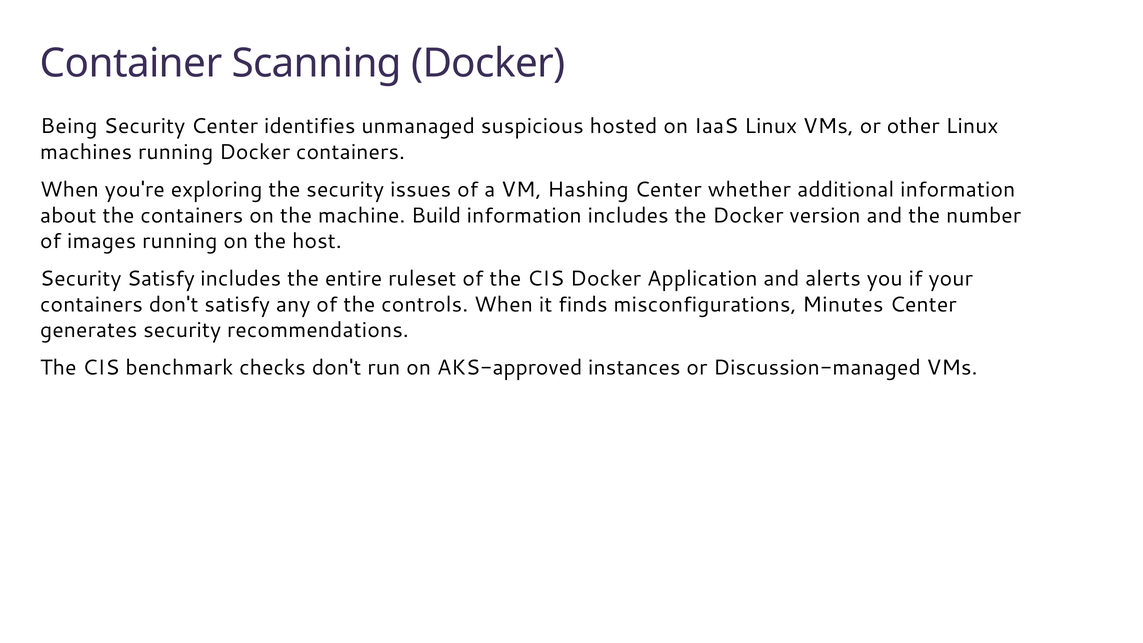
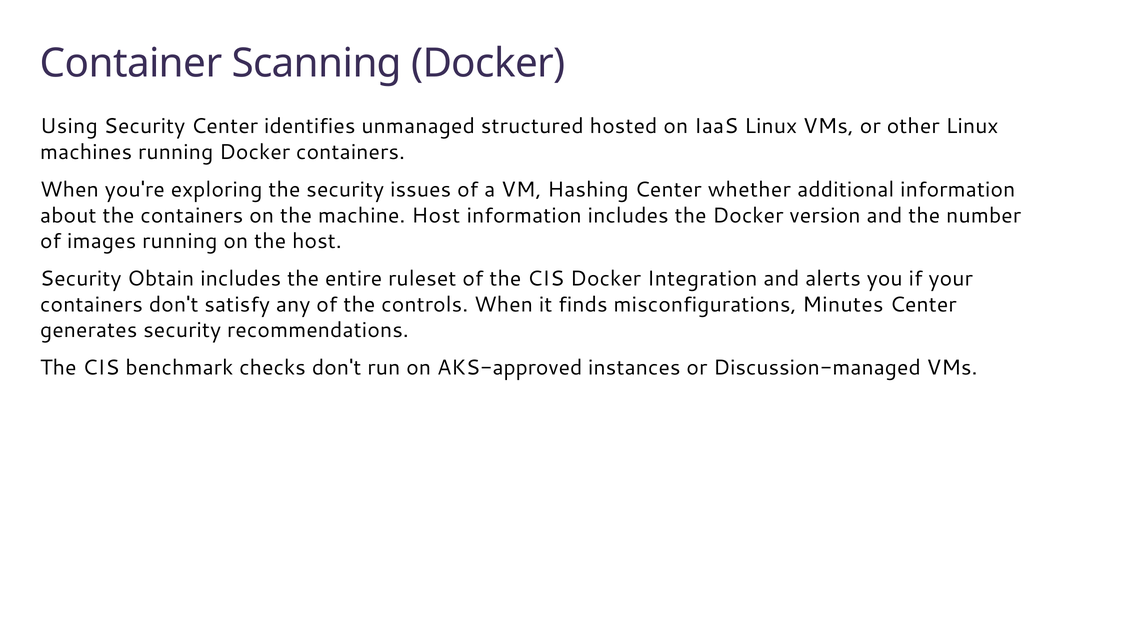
Being: Being -> Using (69, 126)
suspicious: suspicious -> structured (532, 126)
machine Build: Build -> Host (436, 215)
Security Satisfy: Satisfy -> Obtain (161, 279)
Application: Application -> Integration (702, 279)
